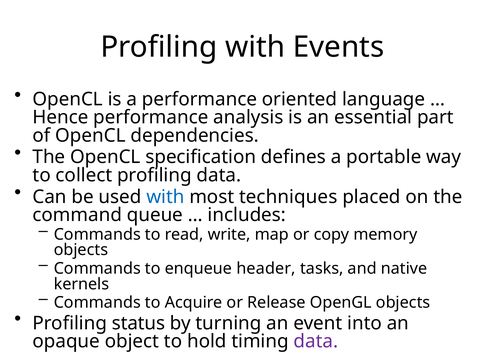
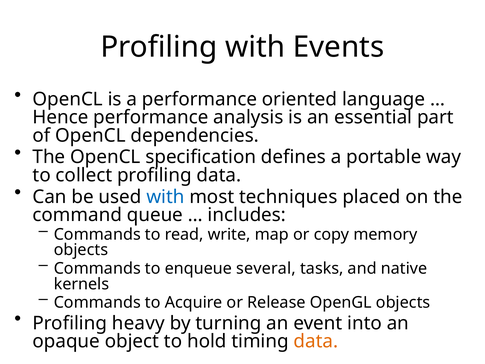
header: header -> several (266, 268)
status: status -> heavy (138, 323)
data colour: purple -> orange (316, 341)
